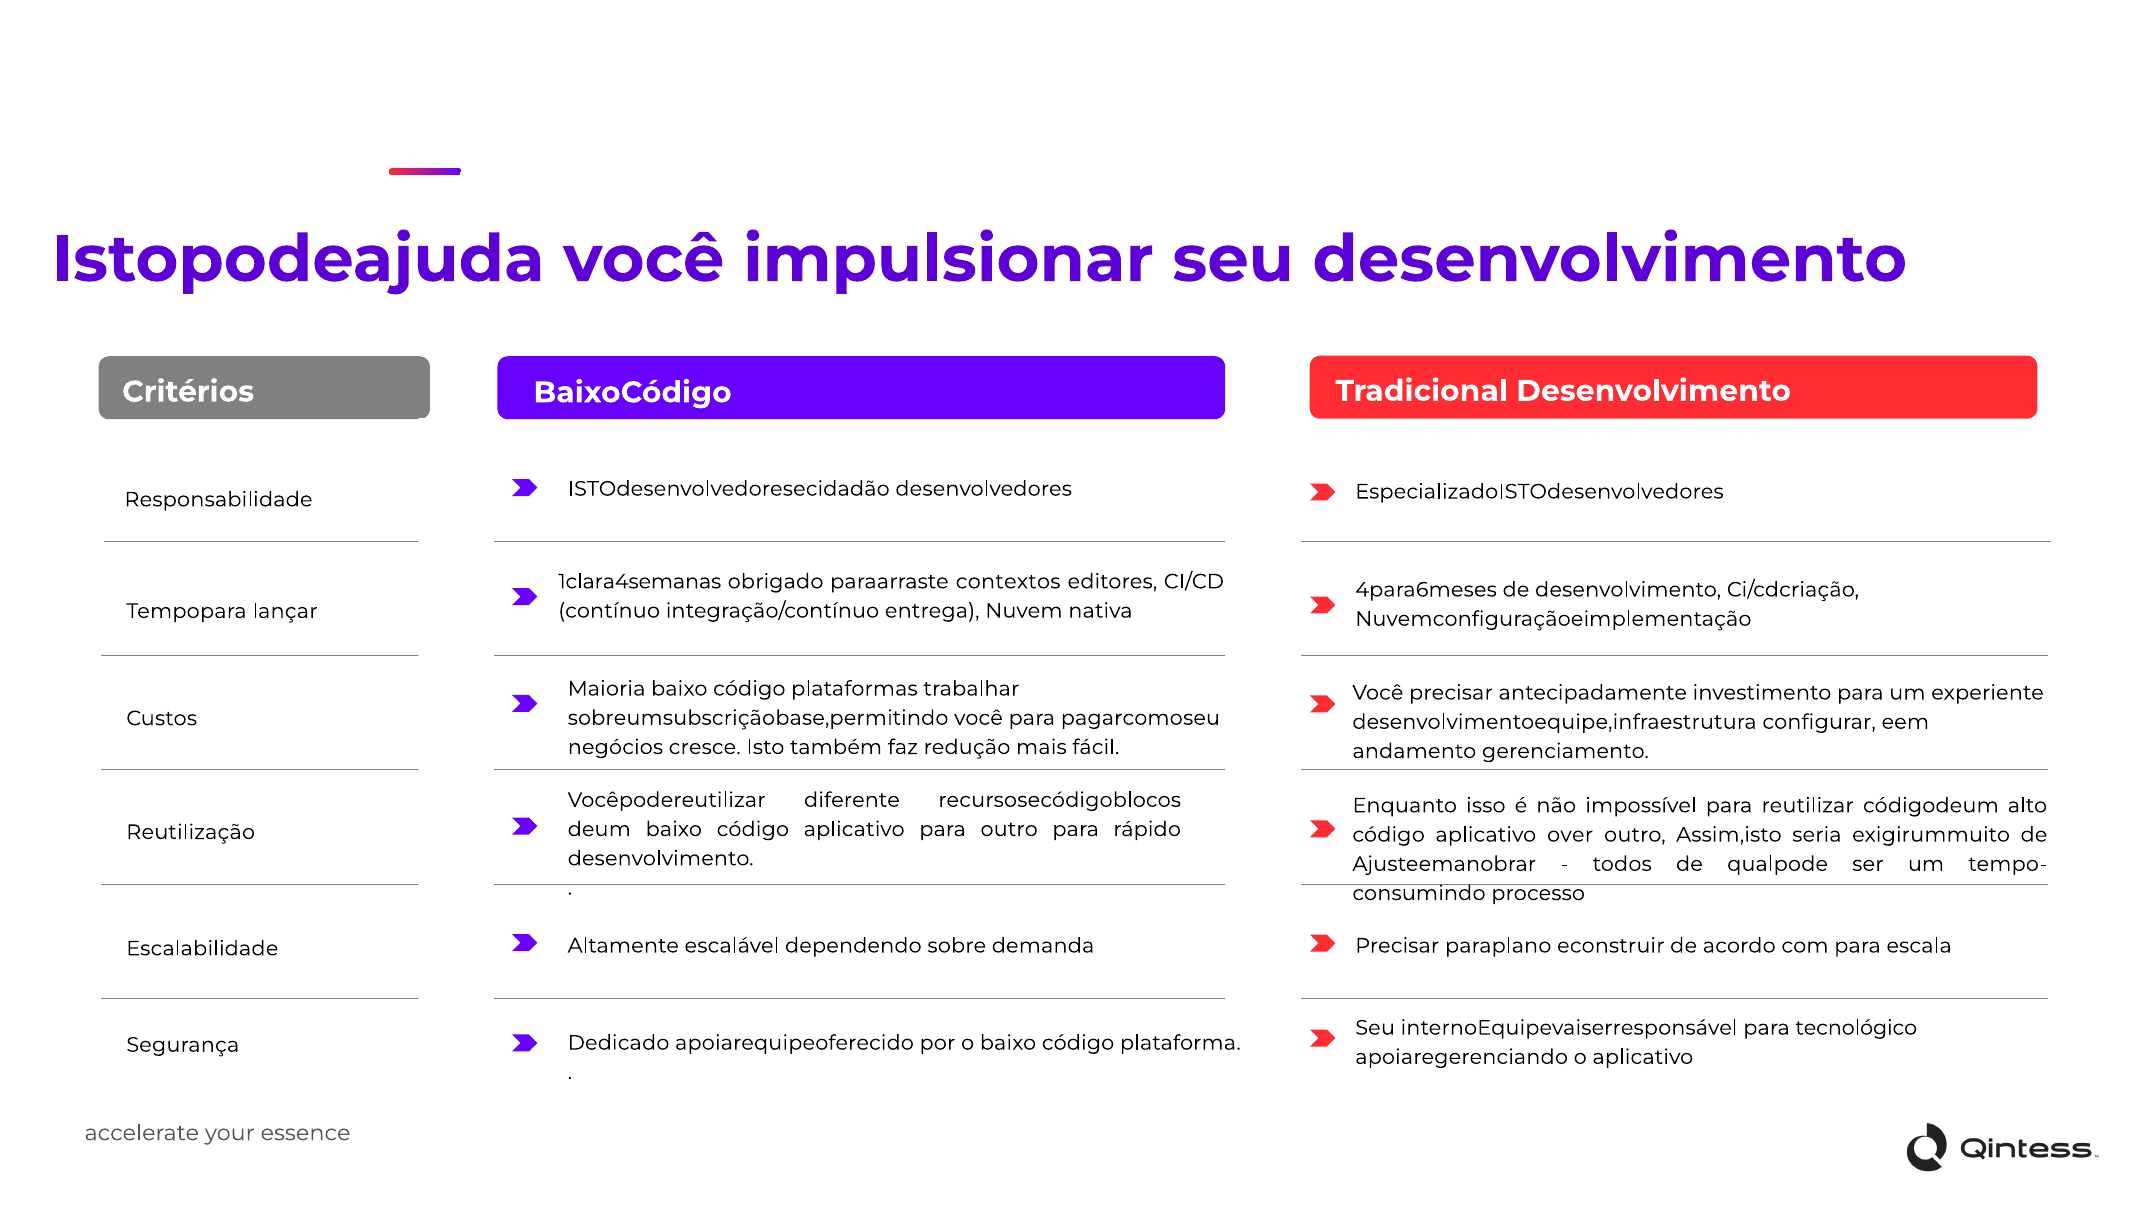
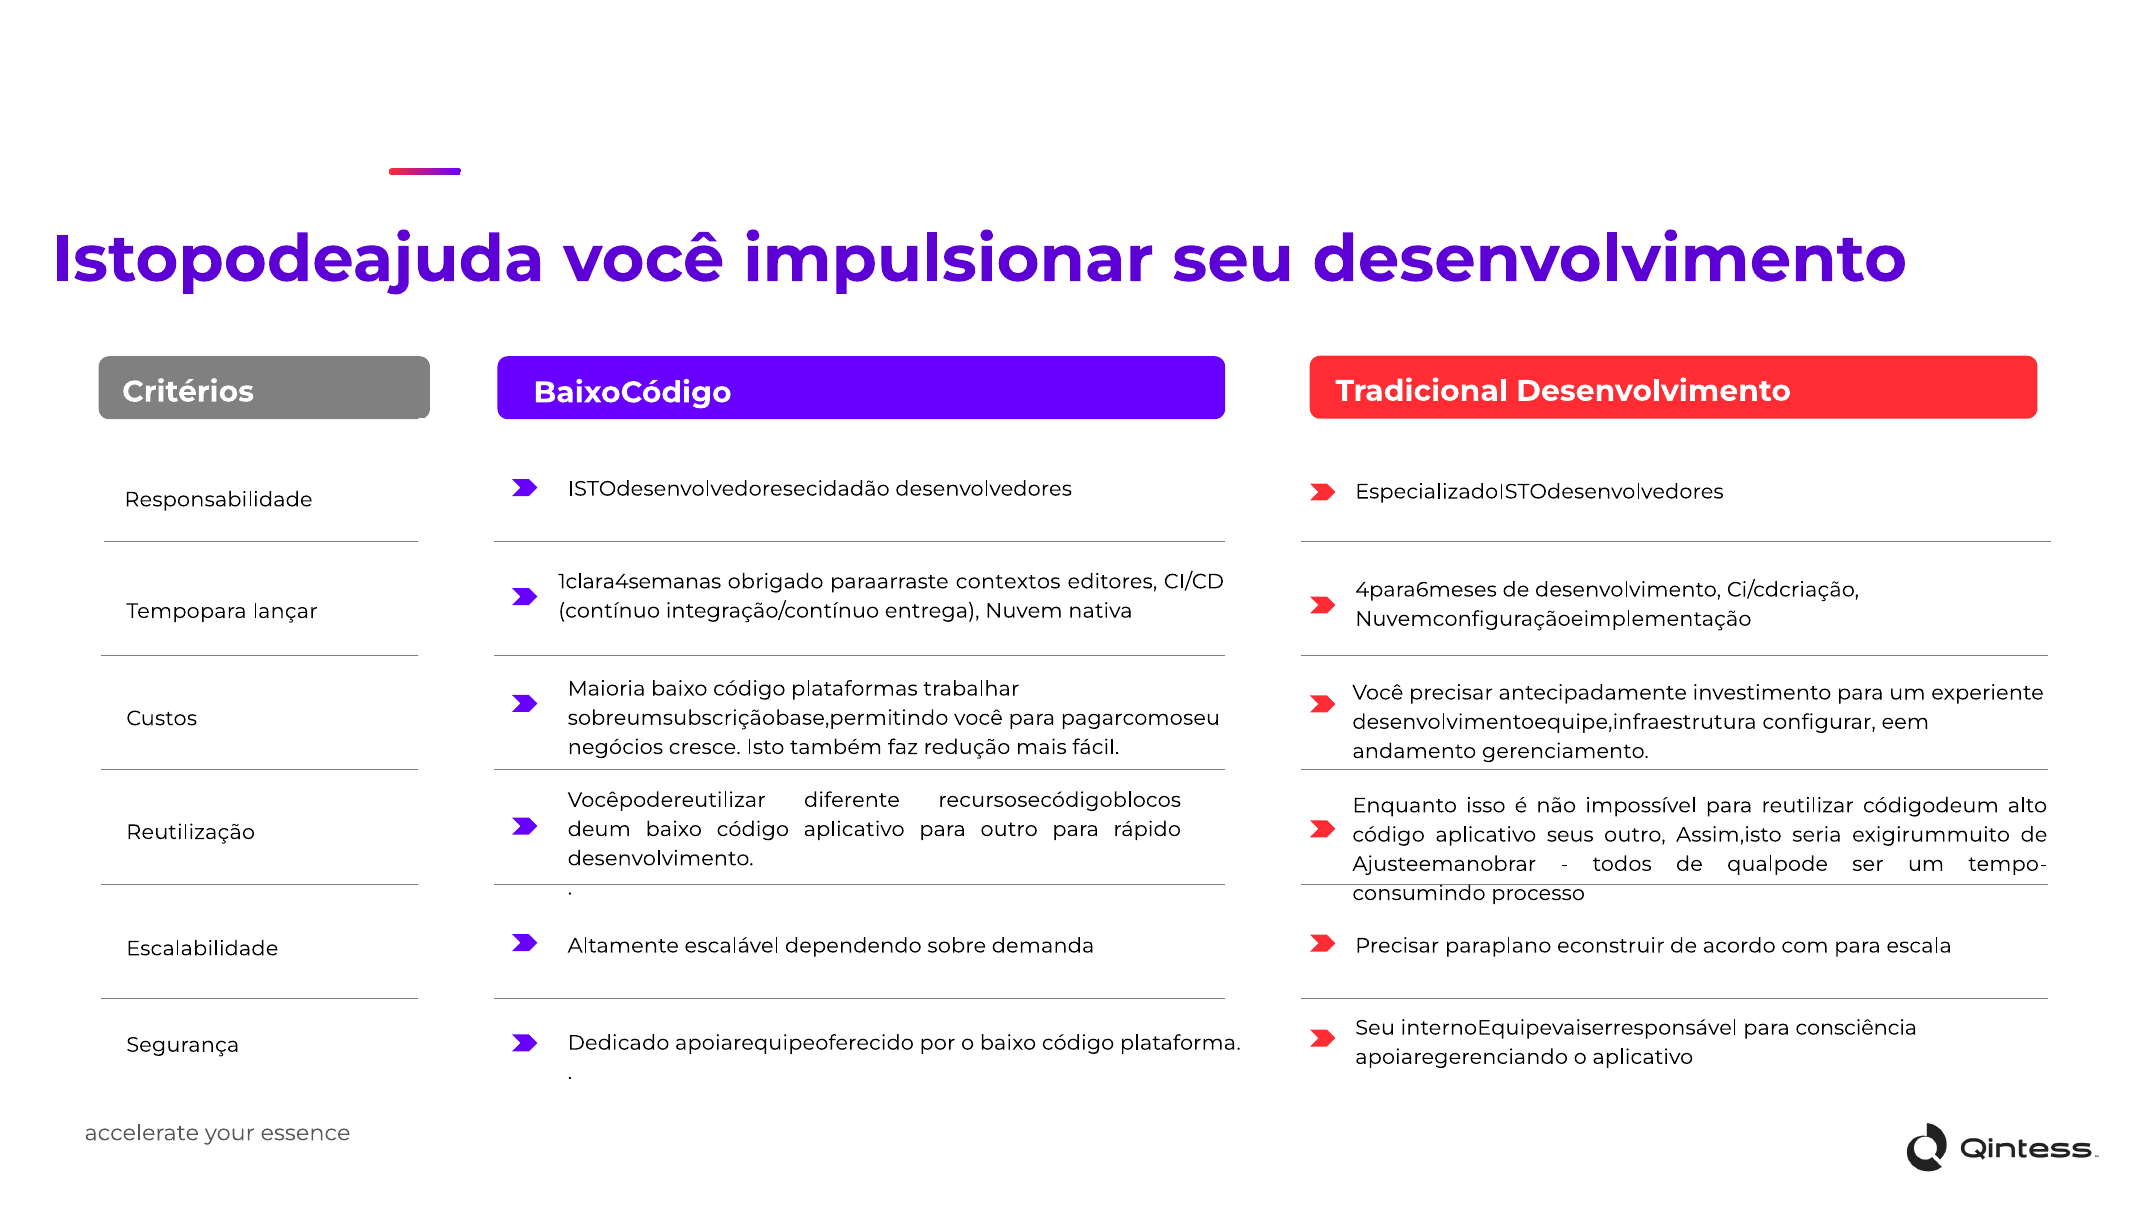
over: over -> seus (1570, 835)
tecnológico: tecnológico -> consciência (1856, 1028)
